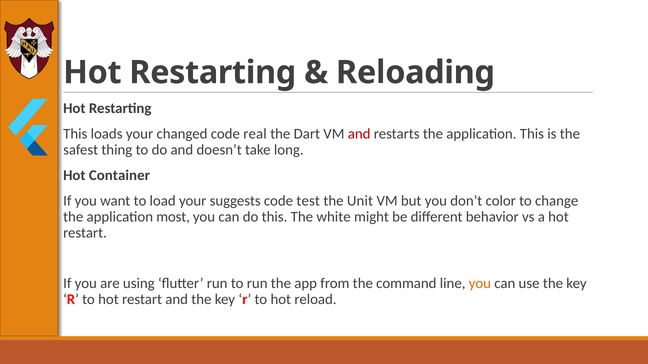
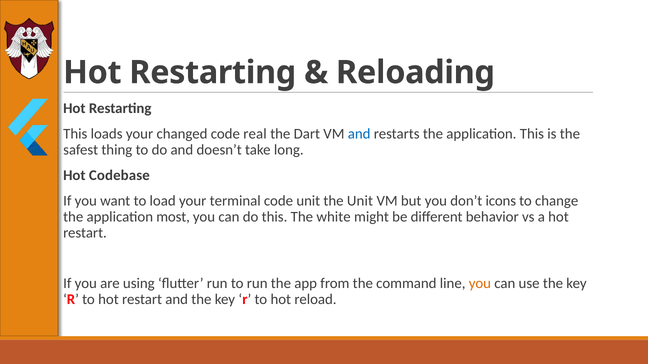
and colour: red -> blue (359, 134)
Container: Container -> Codebase (119, 175)
suggests: suggests -> terminal (235, 201)
code test: test -> unit (308, 201)
color: color -> icons (501, 201)
